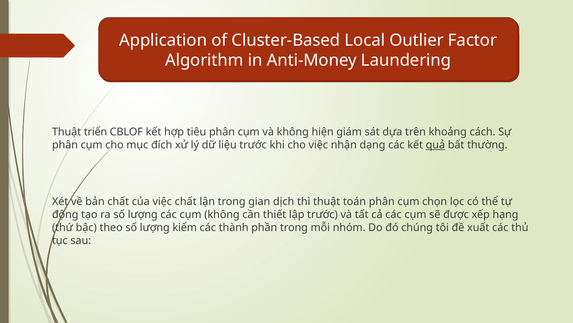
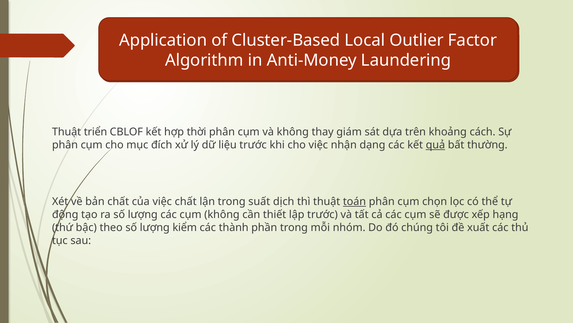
tiêu: tiêu -> thời (197, 132)
hiện: hiện -> thay (323, 132)
gian: gian -> suất (259, 201)
toán underline: none -> present (354, 201)
